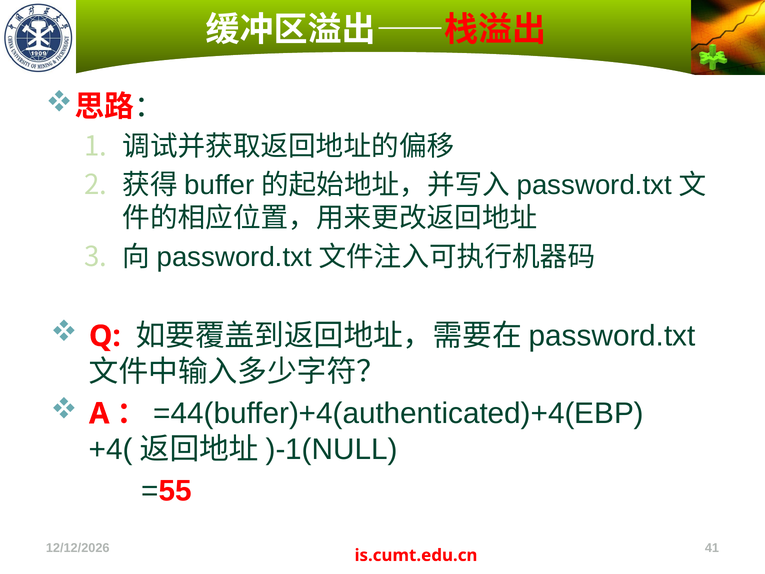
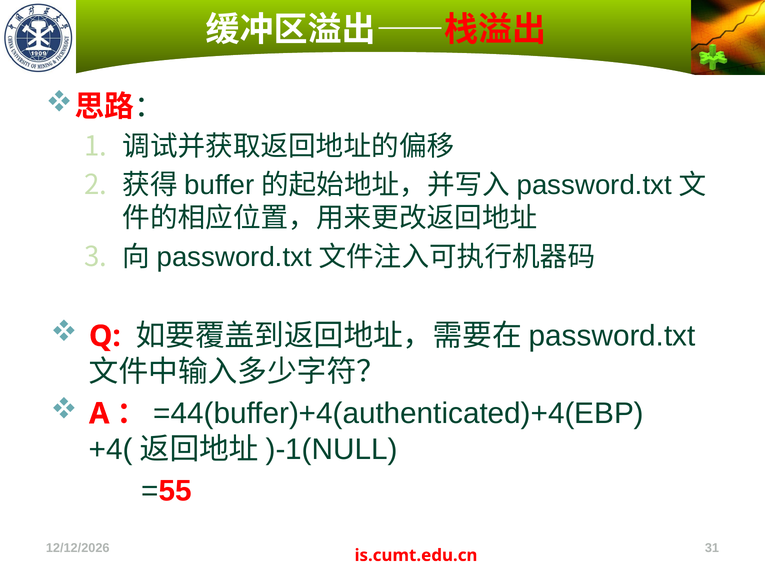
41: 41 -> 31 (712, 548)
